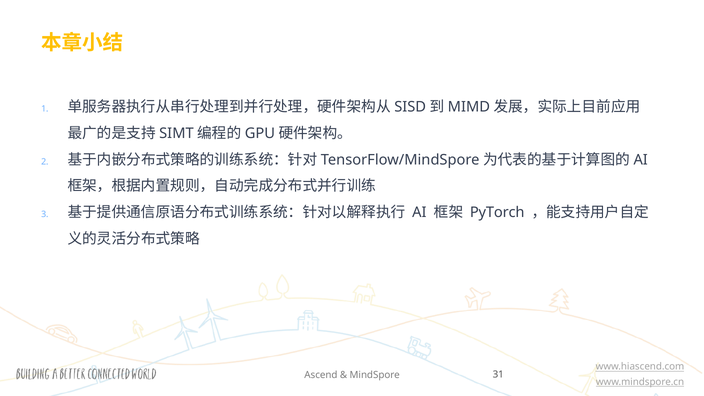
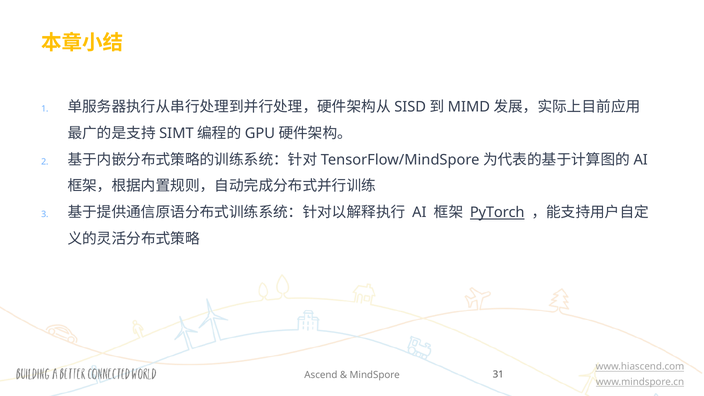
PyTorch underline: none -> present (497, 212)
